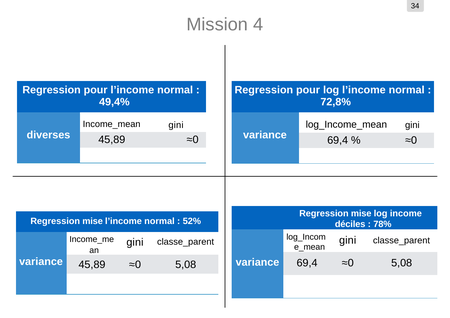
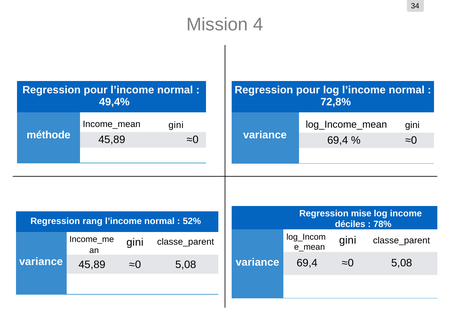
diverses: diverses -> méthode (49, 135)
mise: mise -> rang (93, 221)
